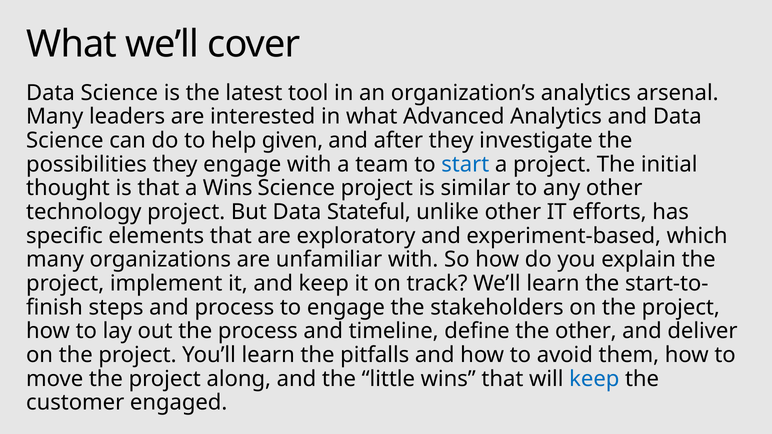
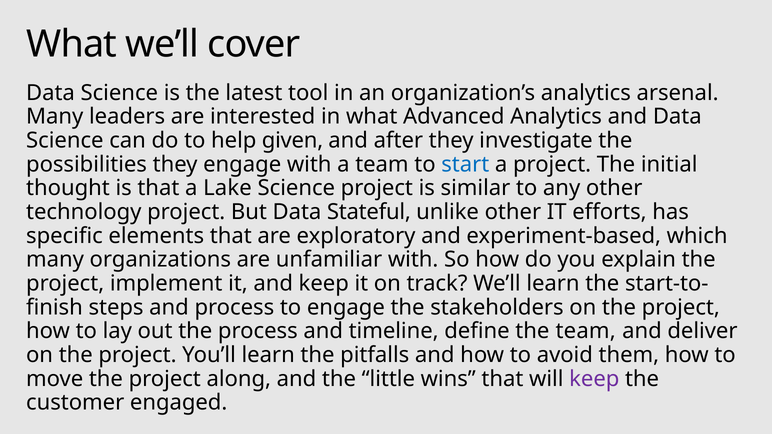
a Wins: Wins -> Lake (227, 188)
the other: other -> team (586, 331)
keep colour: blue -> purple (594, 379)
